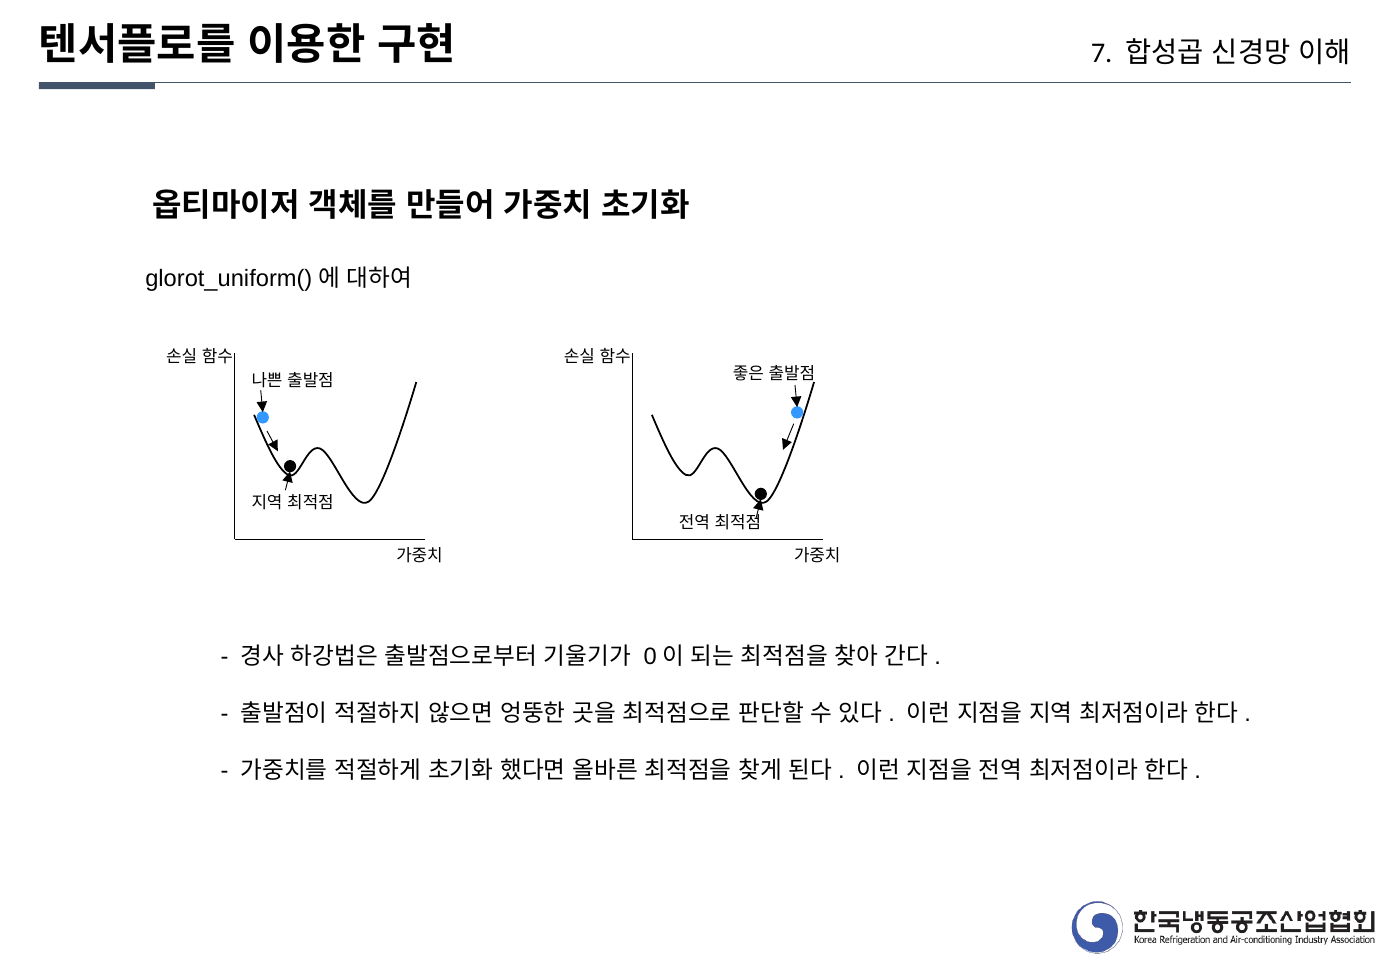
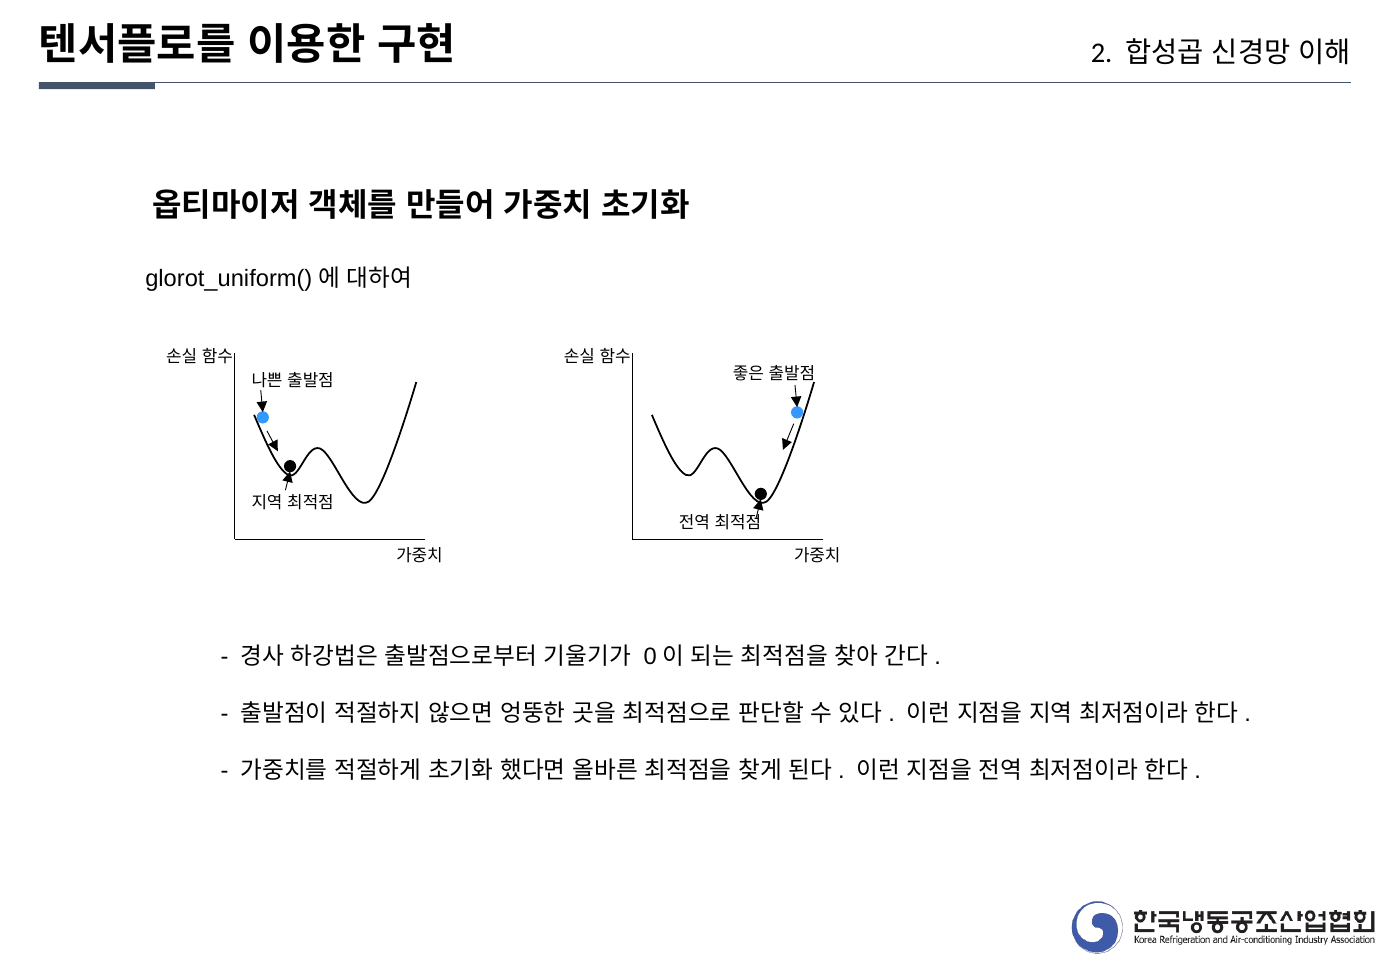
7: 7 -> 2 (1102, 53)
